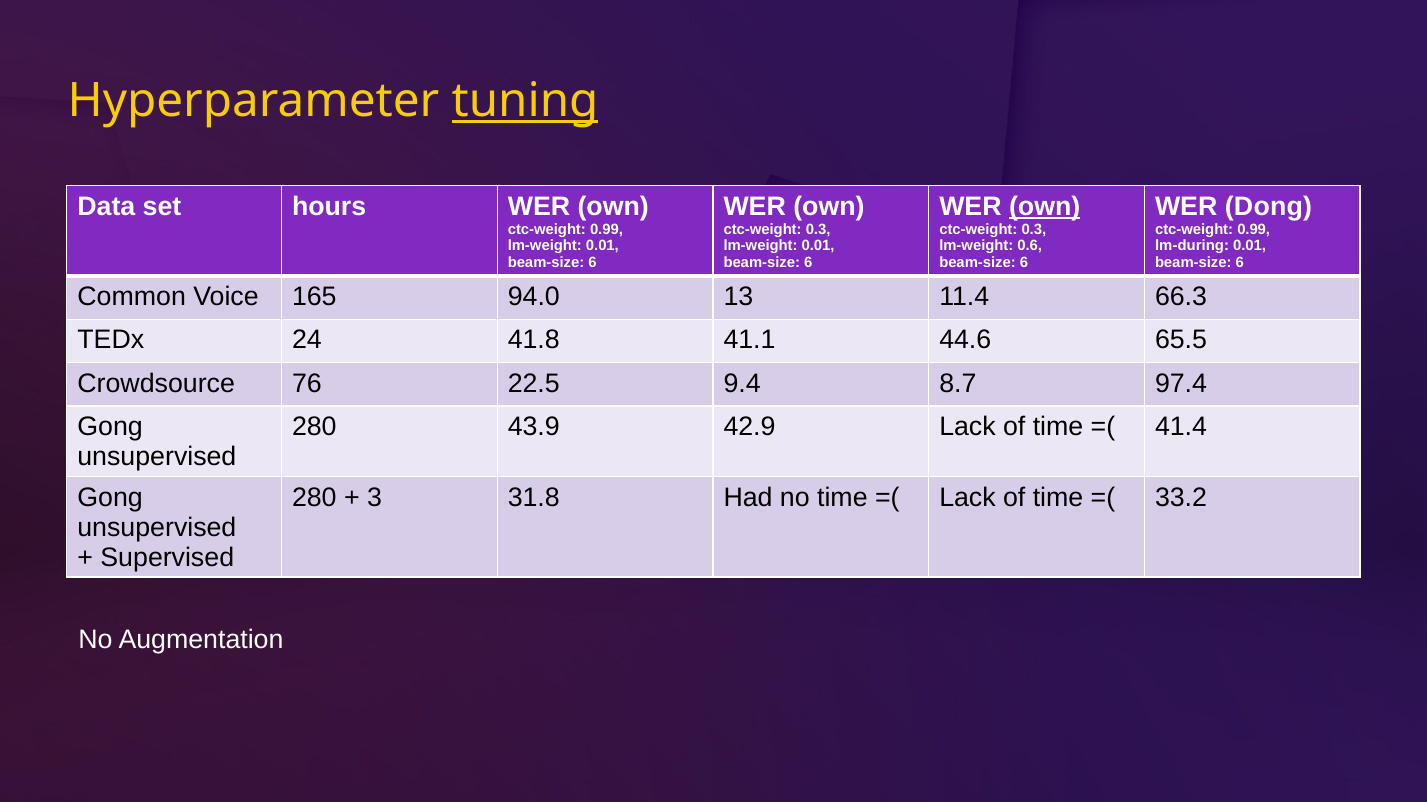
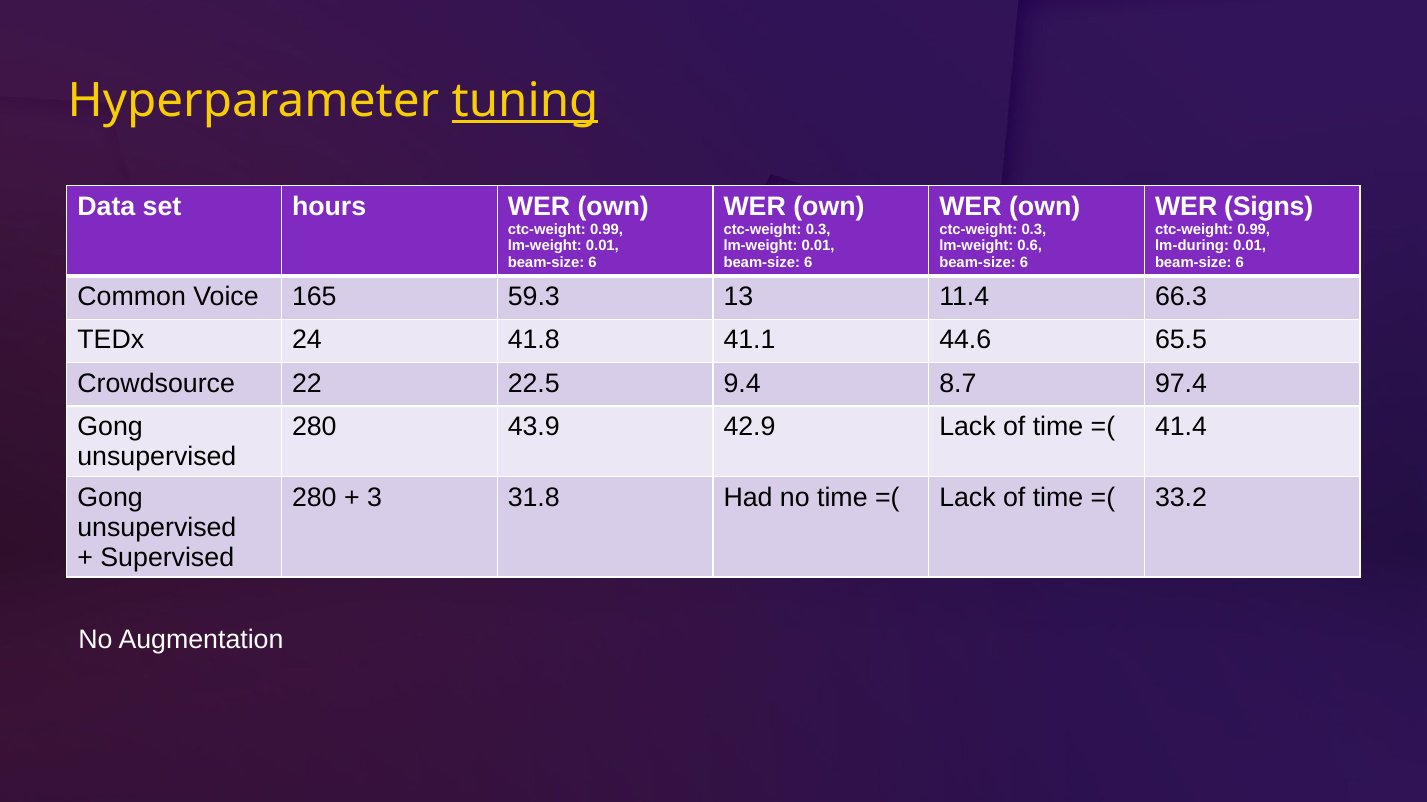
own underline: present -> none (1045, 206)
Dong: Dong -> Signs (1269, 206)
94.0: 94.0 -> 59.3 (534, 297)
76: 76 -> 22 (307, 384)
